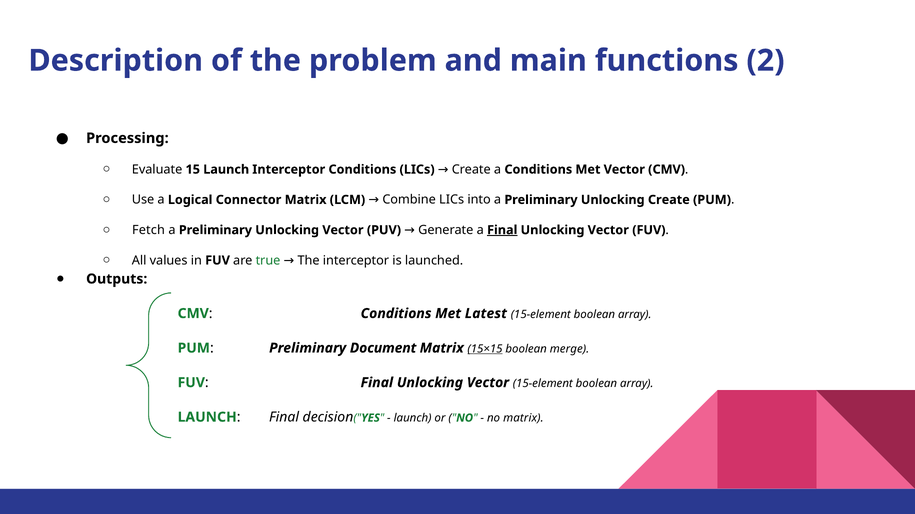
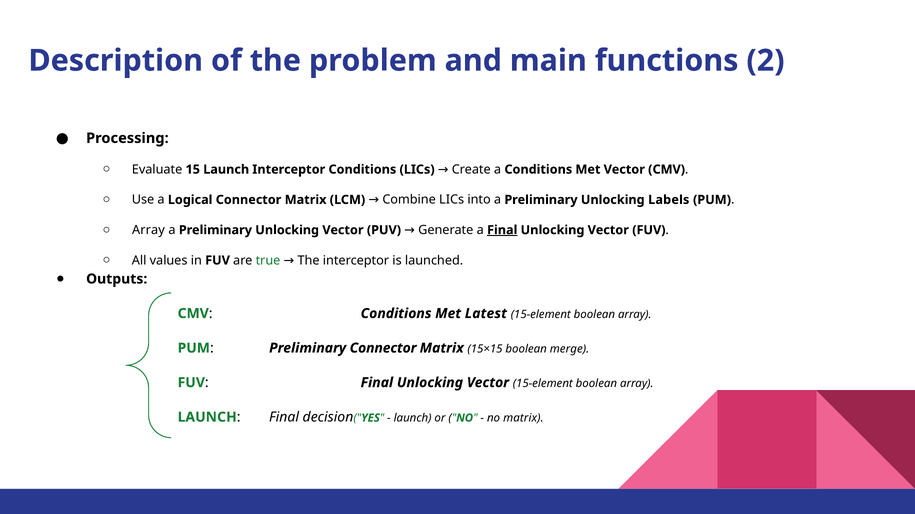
Unlocking Create: Create -> Labels (669, 200)
Fetch: Fetch -> Array (148, 230)
Preliminary Document: Document -> Connector (383, 348)
15×15 underline: present -> none (485, 349)
